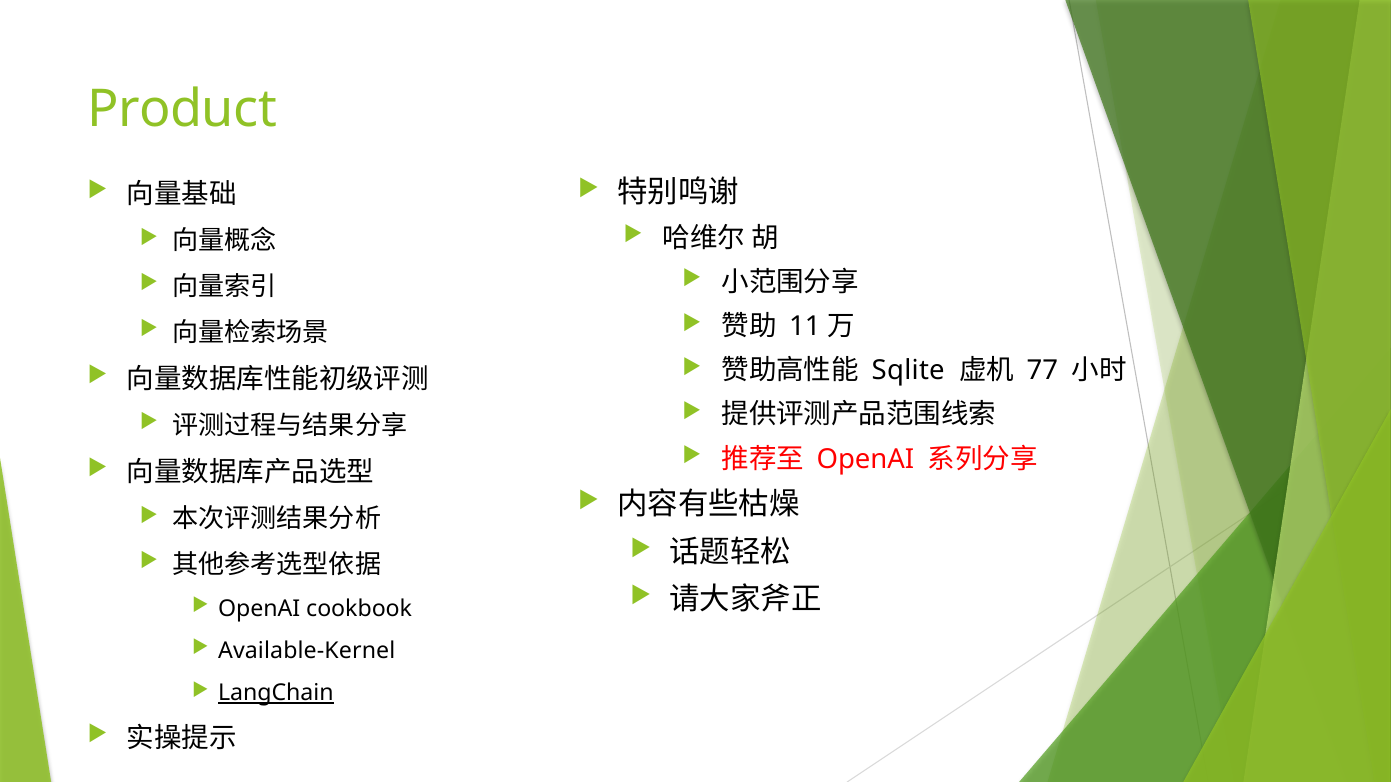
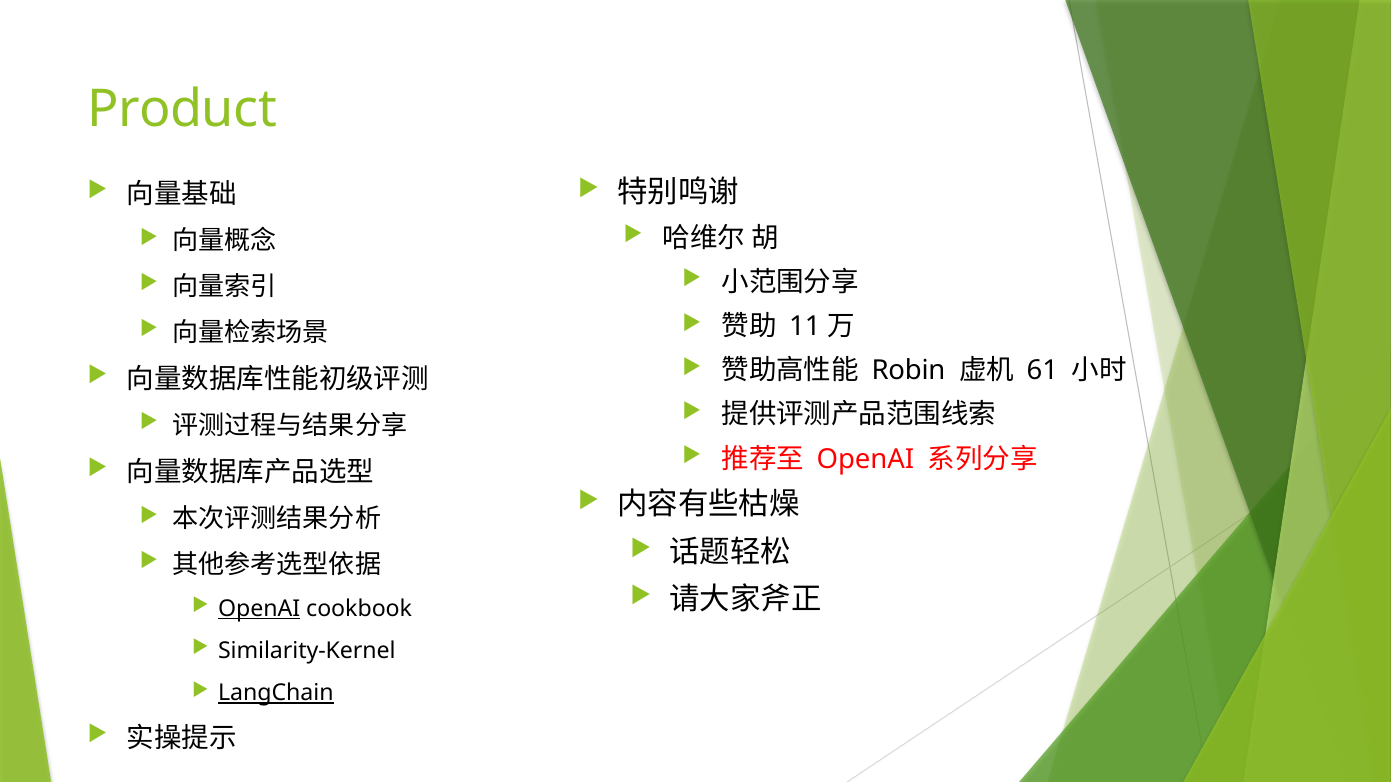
Sqlite: Sqlite -> Robin (908, 371)
77: 77 -> 61 (1042, 371)
OpenAI underline: none -> present (259, 609)
Available-Kernel: Available-Kernel -> Similarity-Kernel (307, 651)
